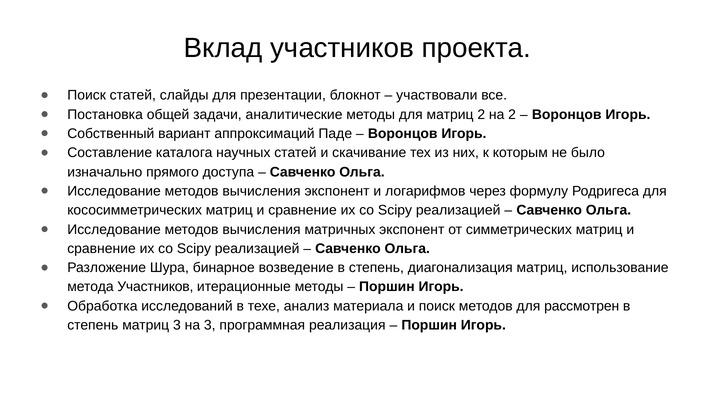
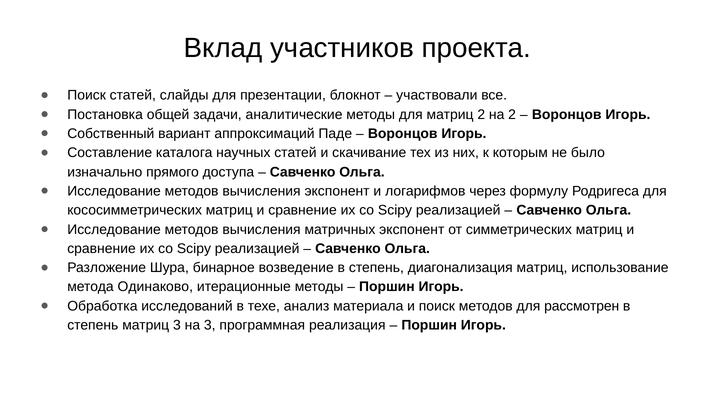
метода Участников: Участников -> Одинаково (155, 287)
